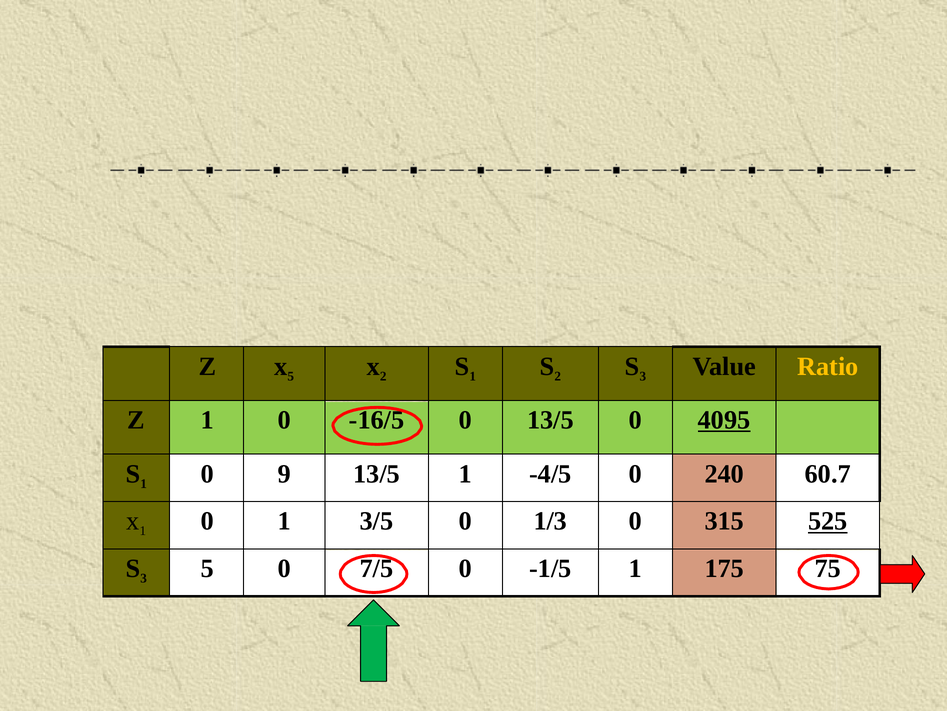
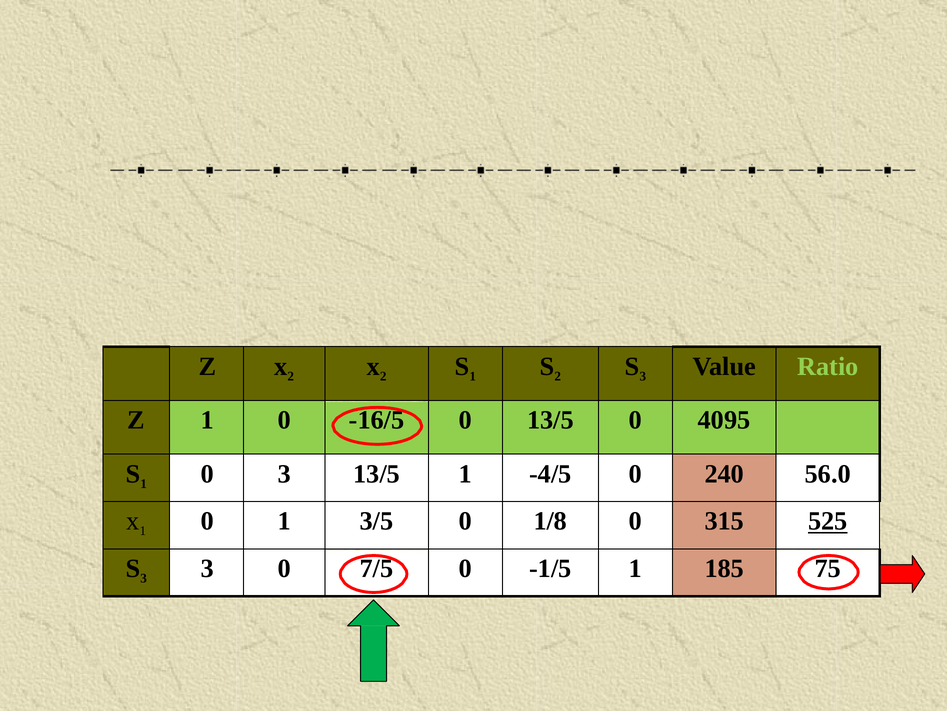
5: 5 -> 2 (291, 376)
Ratio colour: yellow -> light green (828, 366)
4095 underline: present -> none (724, 420)
0 9: 9 -> 3 (284, 473)
60.7: 60.7 -> 56.0 (828, 473)
1/3: 1/3 -> 1/8 (550, 521)
5: 5 -> 3 (207, 568)
175: 175 -> 185 (724, 568)
